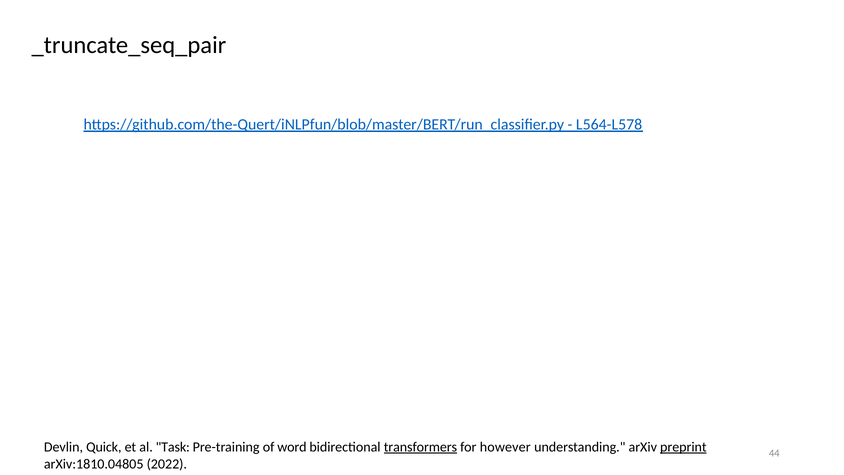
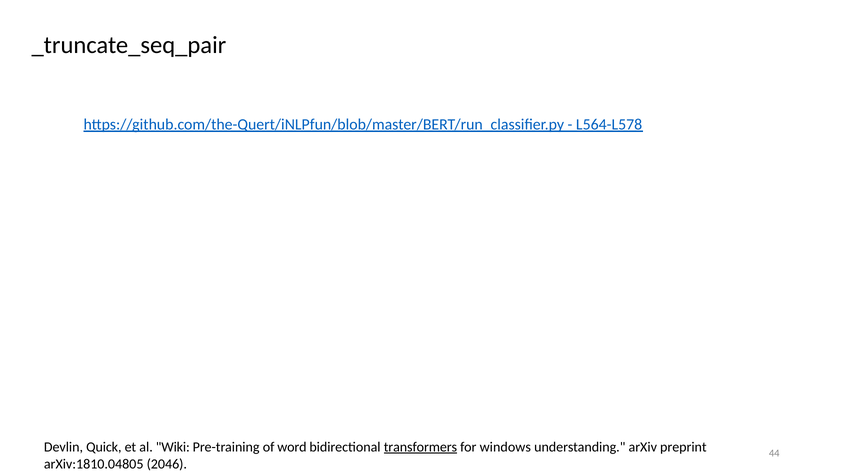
Task: Task -> Wiki (173, 447)
however: however -> windows (505, 447)
preprint underline: present -> none (683, 447)
2022: 2022 -> 2046 (167, 464)
